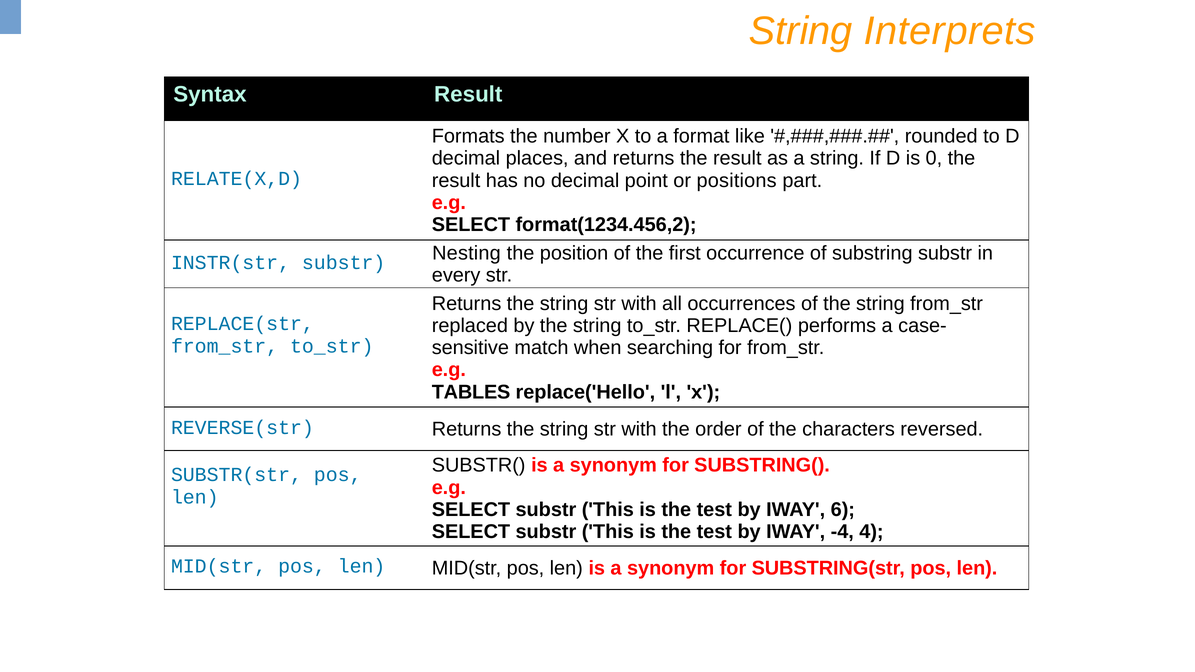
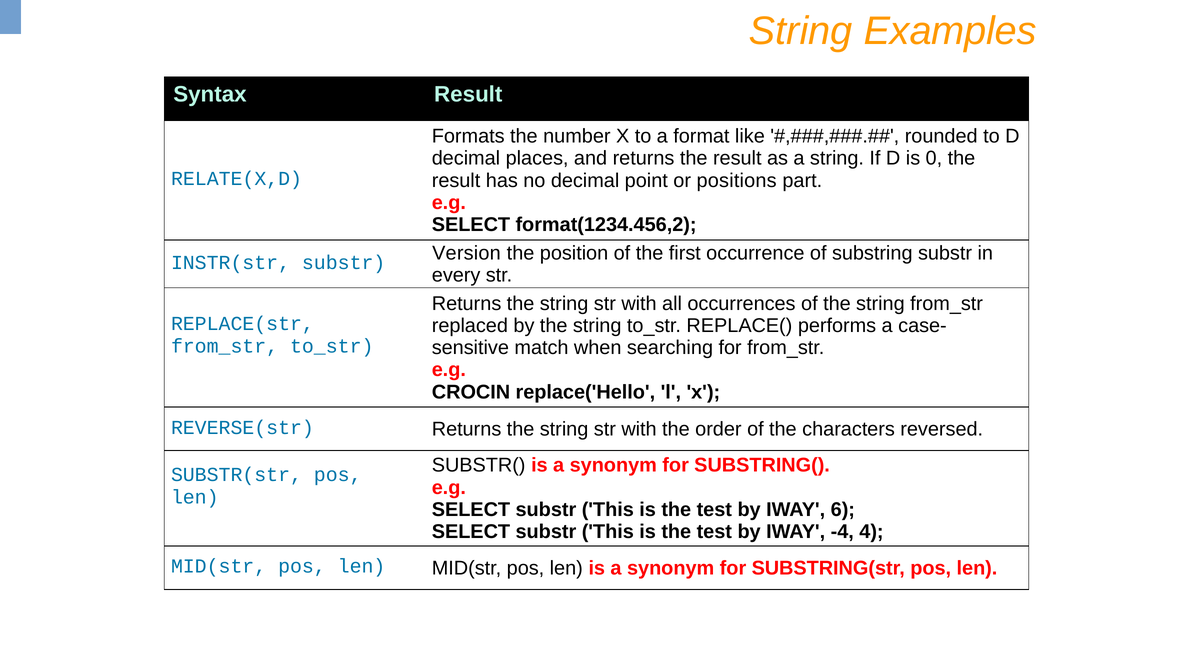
Interprets: Interprets -> Examples (950, 31)
Nesting: Nesting -> Version (466, 253)
TABLES: TABLES -> CROCIN (471, 392)
